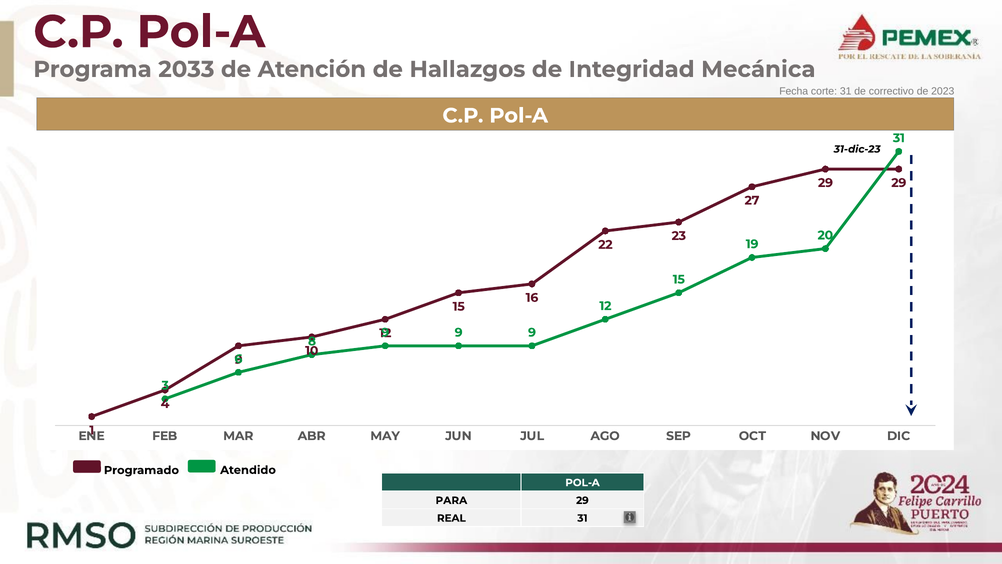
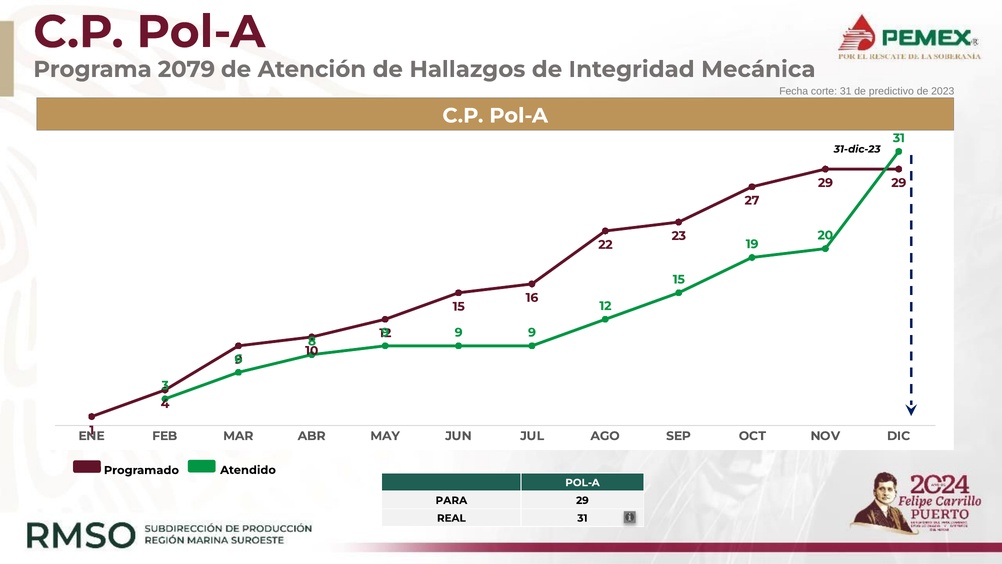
2033: 2033 -> 2079 (186, 69)
correctivo: correctivo -> predictivo (891, 91)
